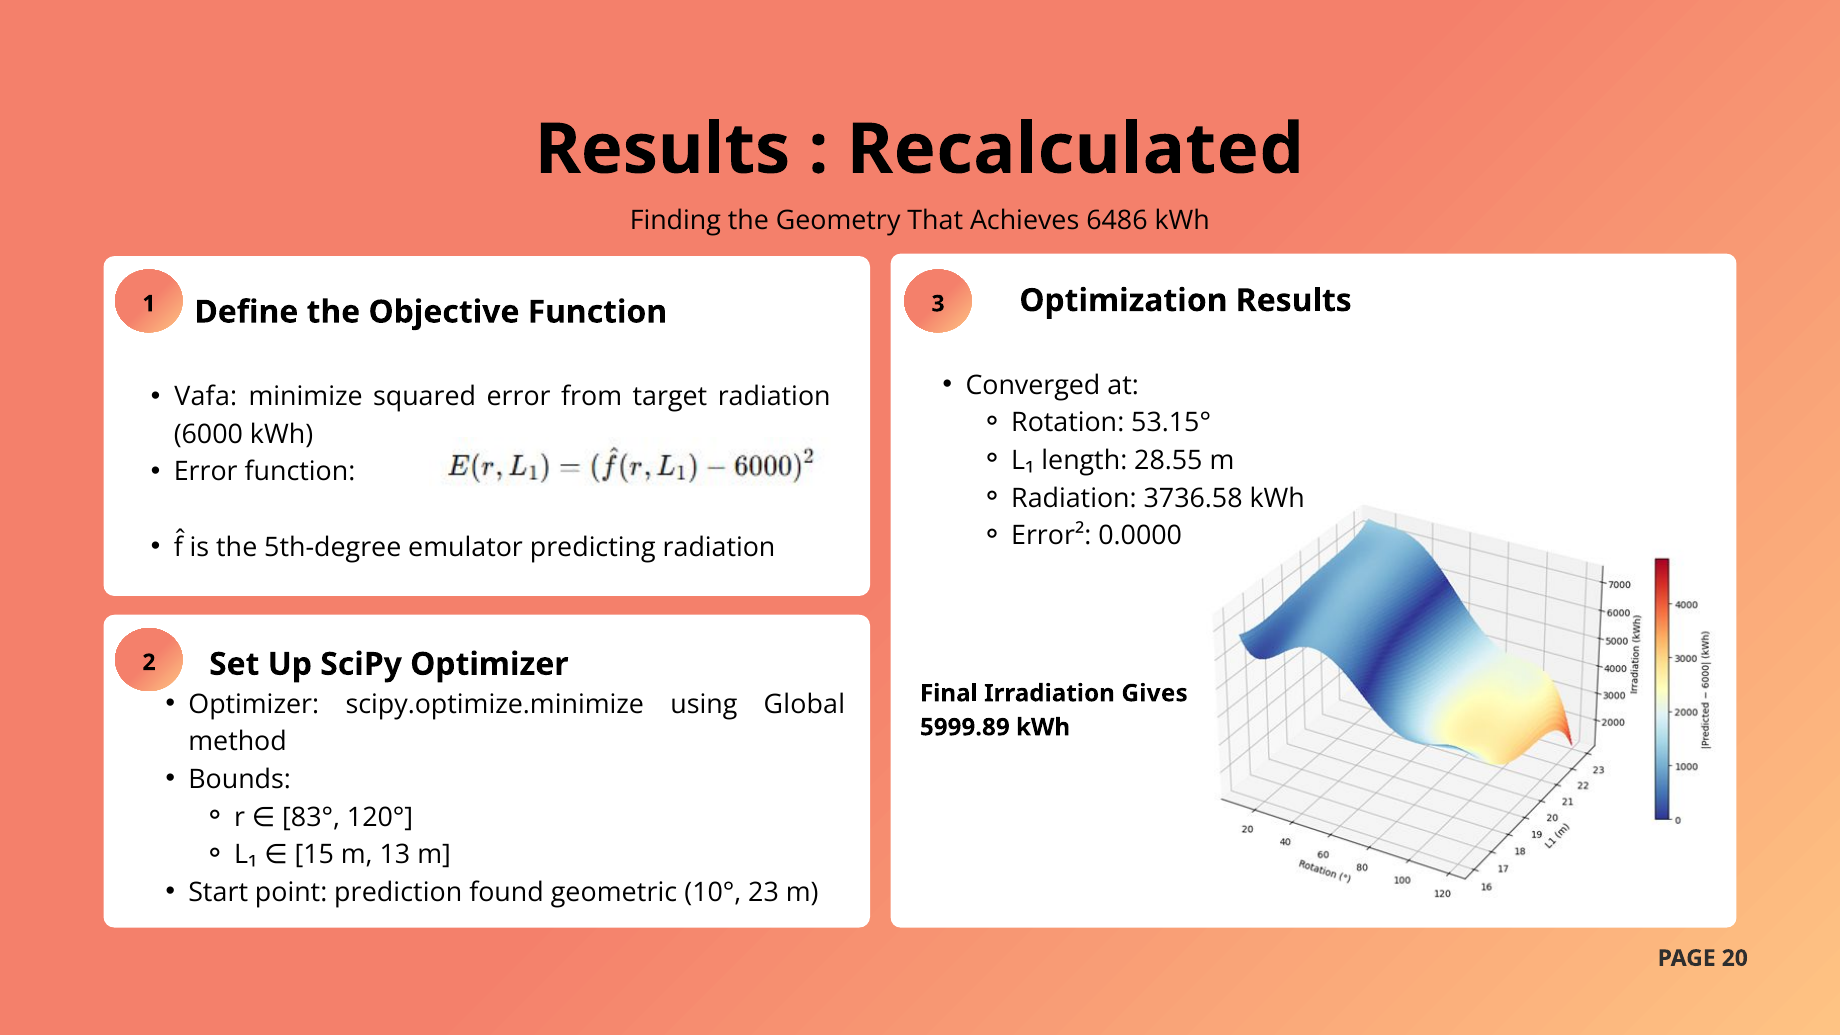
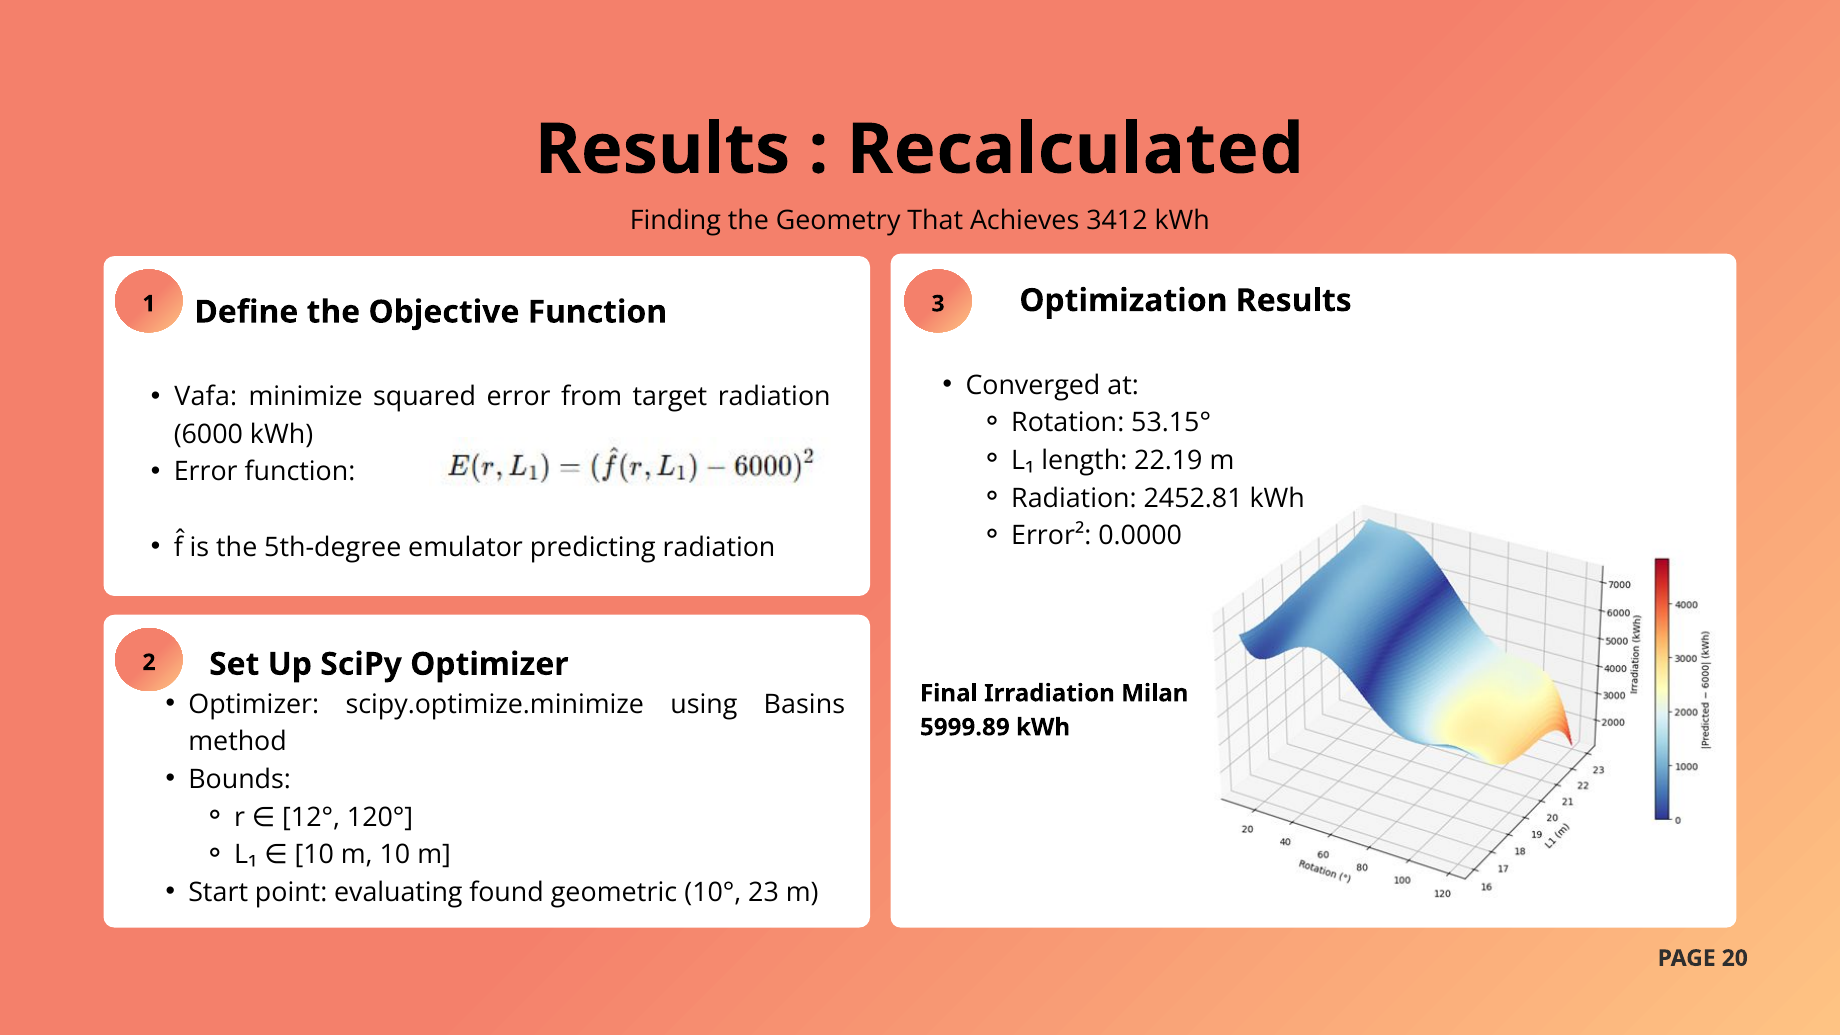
6486: 6486 -> 3412 (1117, 220)
28.55: 28.55 -> 22.19 (1168, 461)
3736.58: 3736.58 -> 2452.81 (1193, 498)
Gives: Gives -> Milan (1155, 693)
Global: Global -> Basins (804, 705)
83°: 83° -> 12° (311, 817)
L₁ 15: 15 -> 10 (314, 855)
m 13: 13 -> 10 (395, 855)
prediction: prediction -> evaluating (398, 892)
